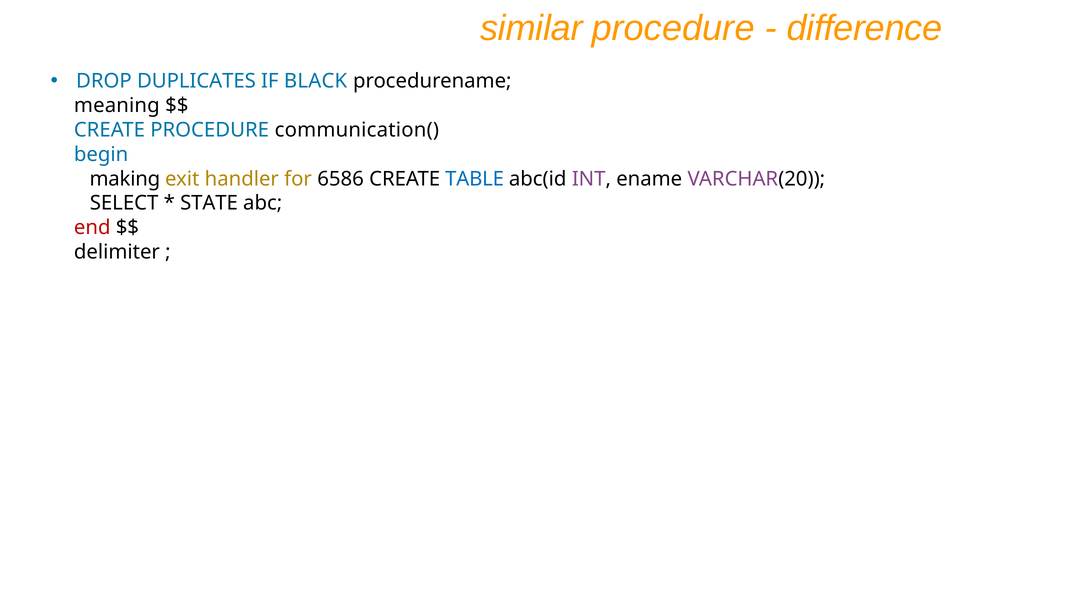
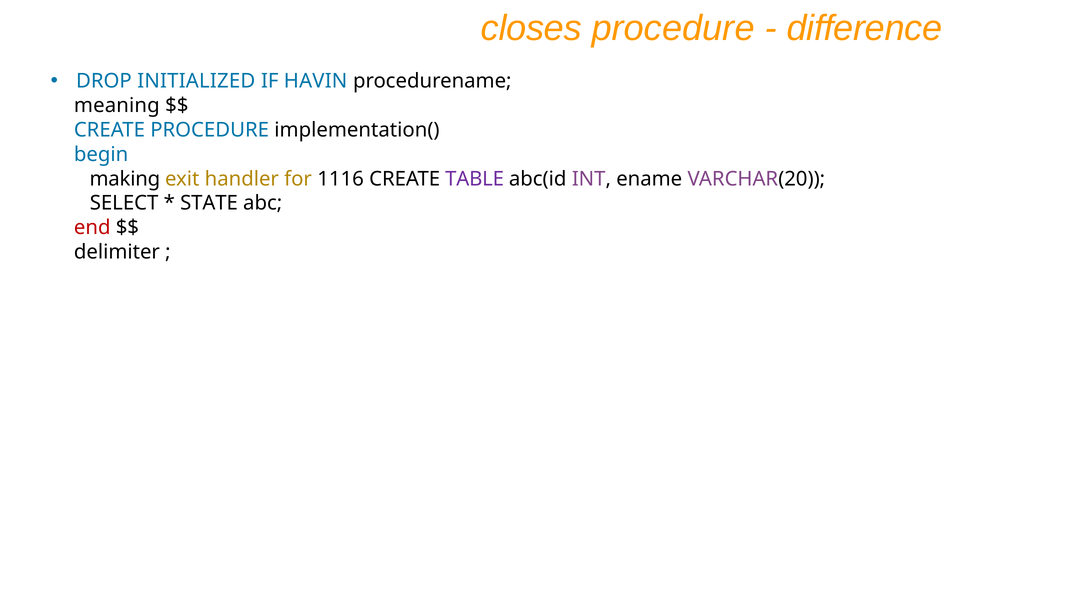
similar: similar -> closes (531, 28)
DUPLICATES: DUPLICATES -> INITIALIZED (196, 81)
BLACK: BLACK -> HAVIN (316, 81)
communication(: communication( -> implementation( (357, 130)
6586: 6586 -> 1116 (341, 179)
TABLE colour: blue -> purple (475, 179)
